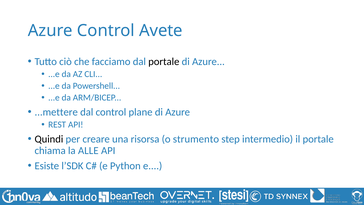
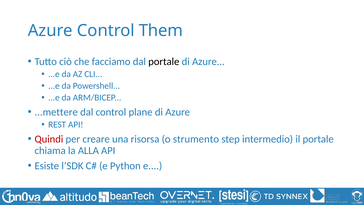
Avete: Avete -> Them (161, 31)
Quindi colour: black -> red (49, 139)
ALLE: ALLE -> ALLA (88, 150)
